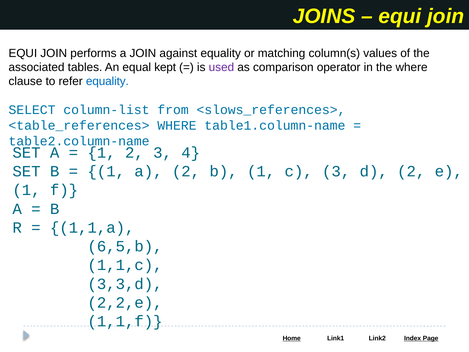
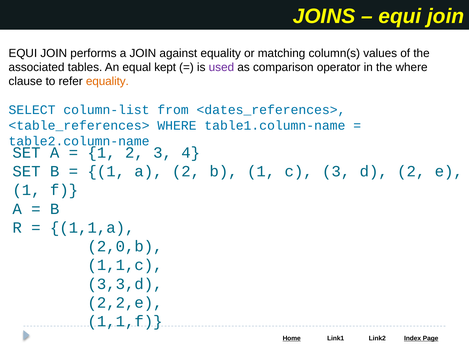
equality colour: blue -> orange (107, 81)
<slows_references>: <slows_references> -> <dates_references> (271, 110)
6,5,b: 6,5,b -> 2,0,b (125, 246)
